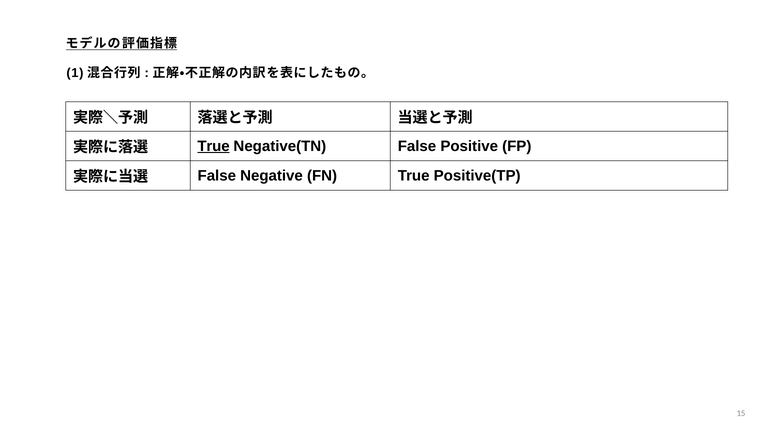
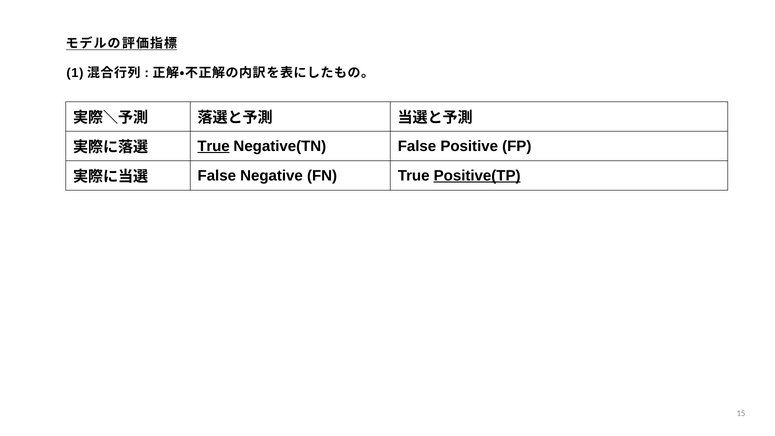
Positive(TP underline: none -> present (477, 176)
